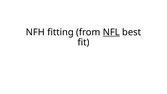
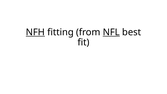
NFH underline: none -> present (35, 32)
